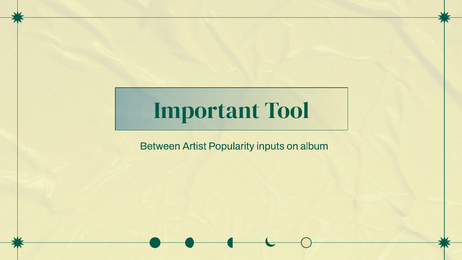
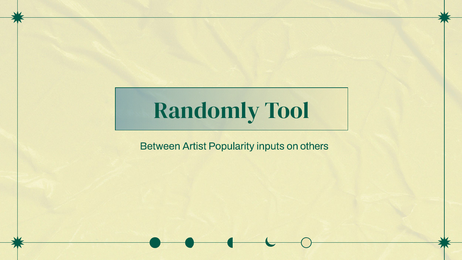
Important: Important -> Randomly (207, 110)
album: album -> others (314, 146)
